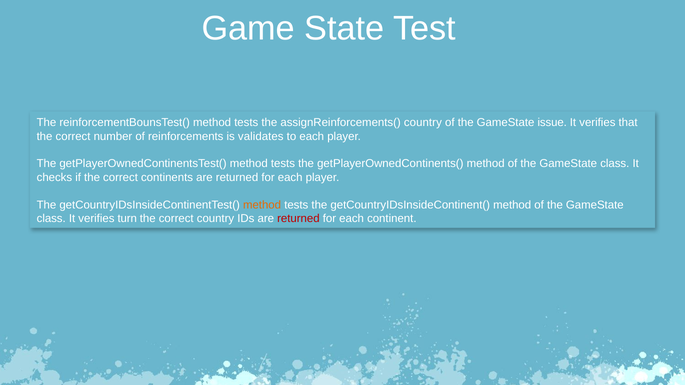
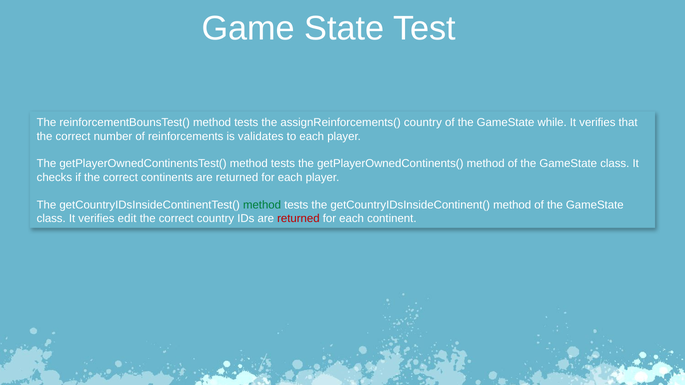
issue: issue -> while (552, 123)
method colour: orange -> green (262, 205)
turn: turn -> edit (127, 219)
